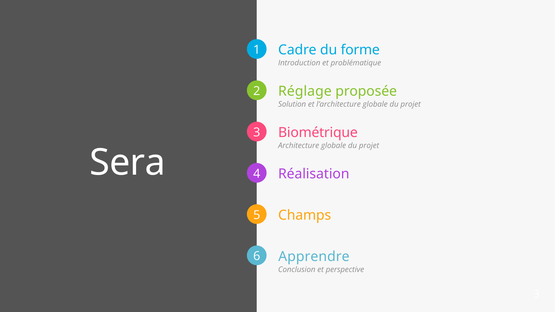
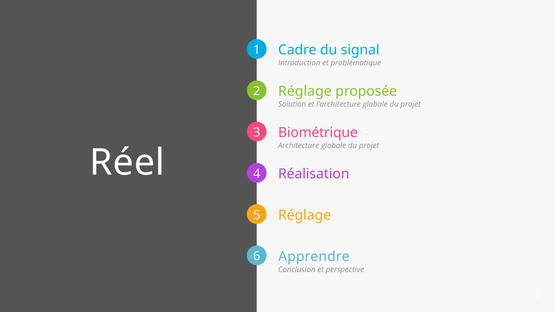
forme: forme -> signal (360, 50)
Sera: Sera -> Réel (127, 163)
Champs: Champs -> Réglage (305, 216)
